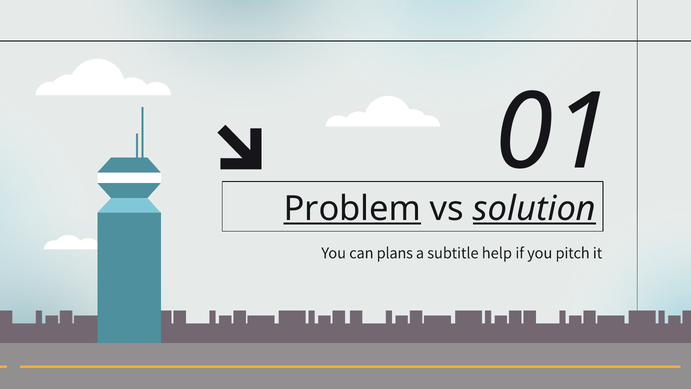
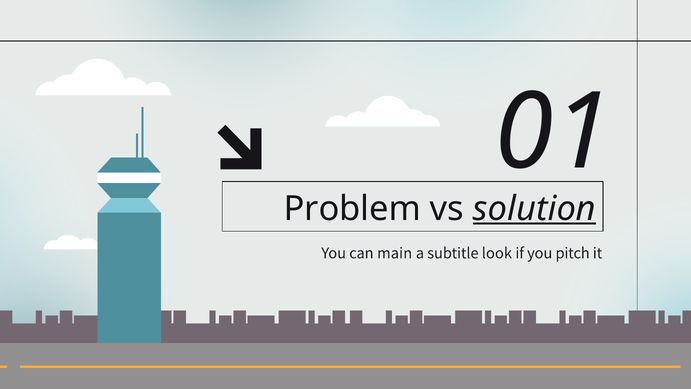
Problem underline: present -> none (352, 209)
plans: plans -> main (395, 253)
help: help -> look (497, 253)
